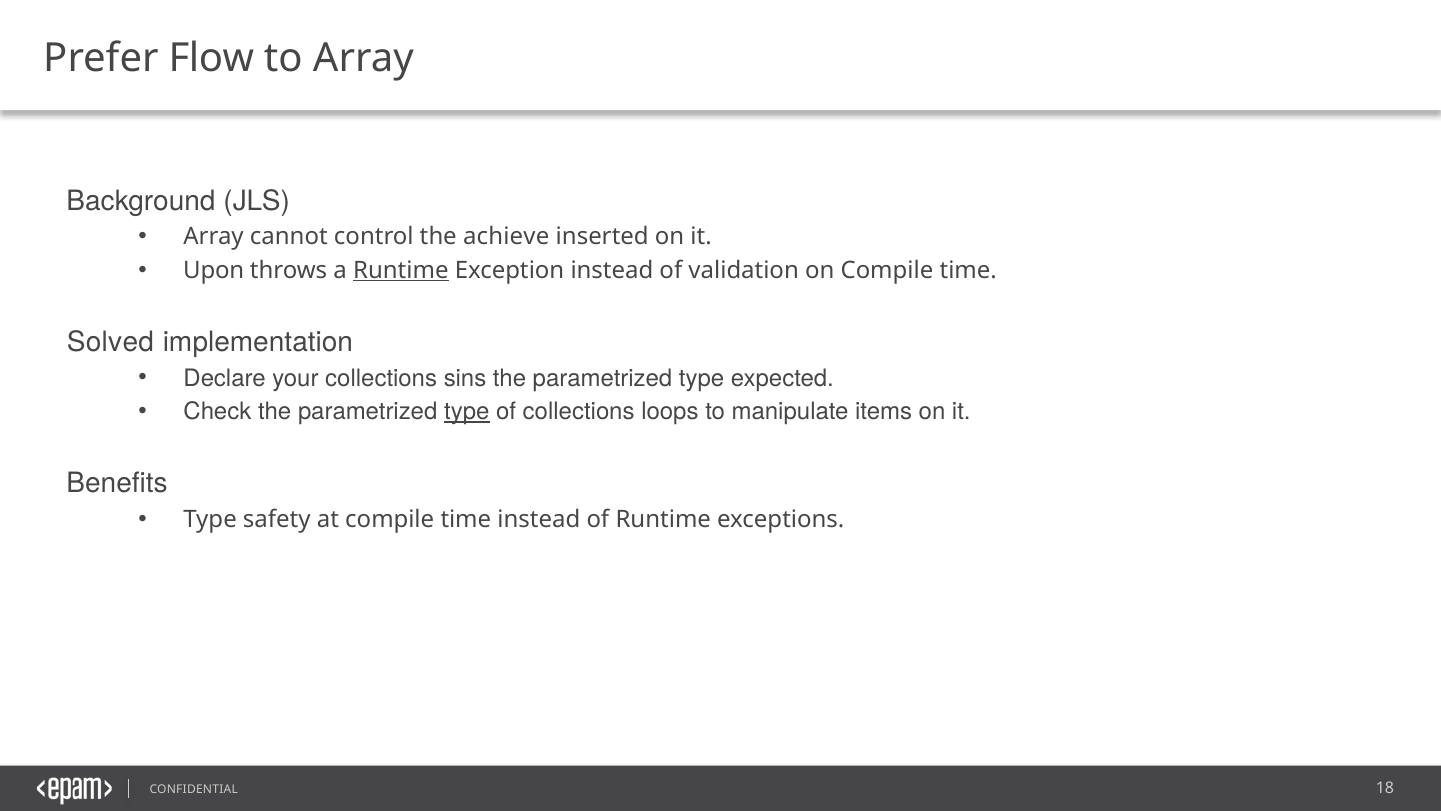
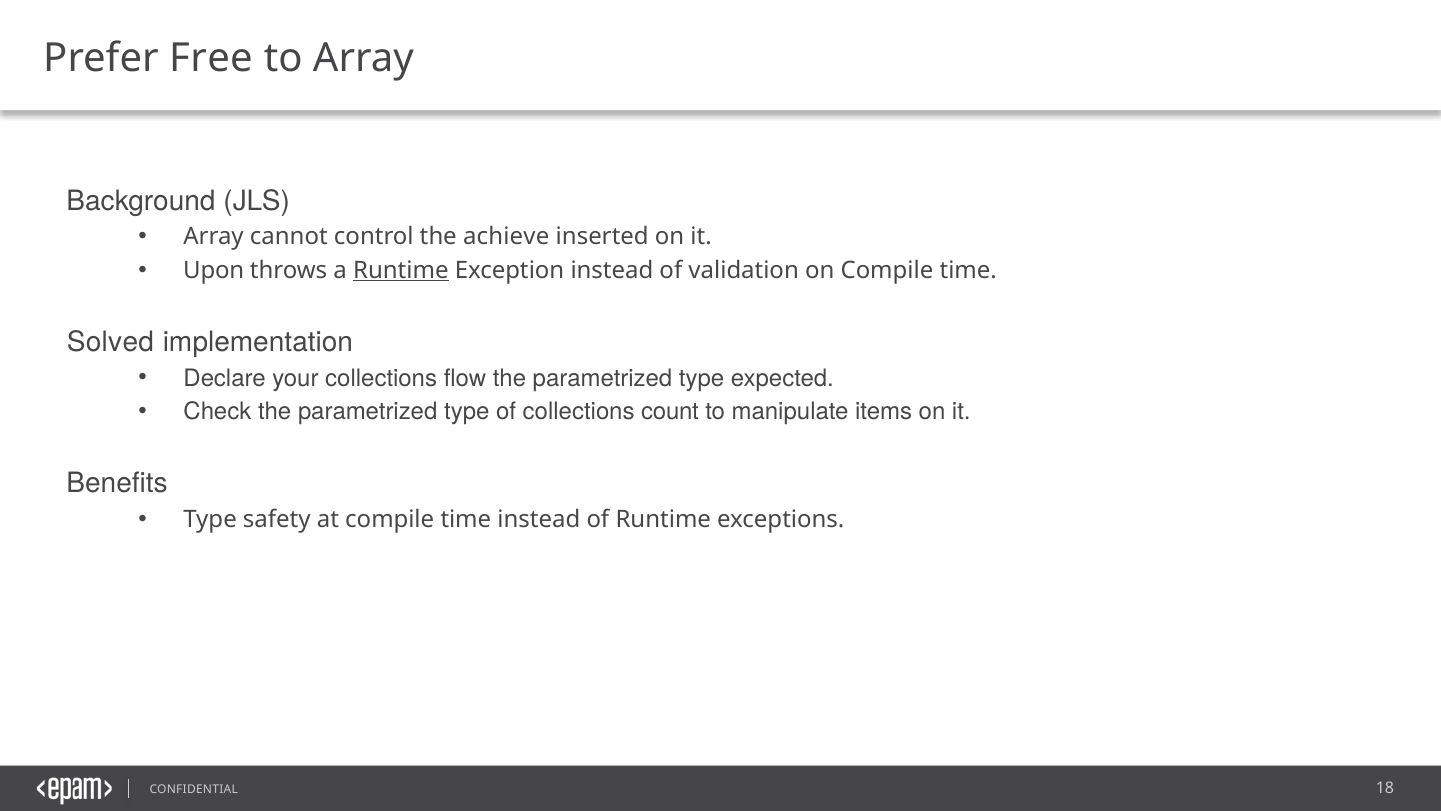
Flow: Flow -> Free (211, 58)
sins: sins -> flow (465, 378)
type underline: present -> none (467, 412)
loops: loops -> count (670, 412)
